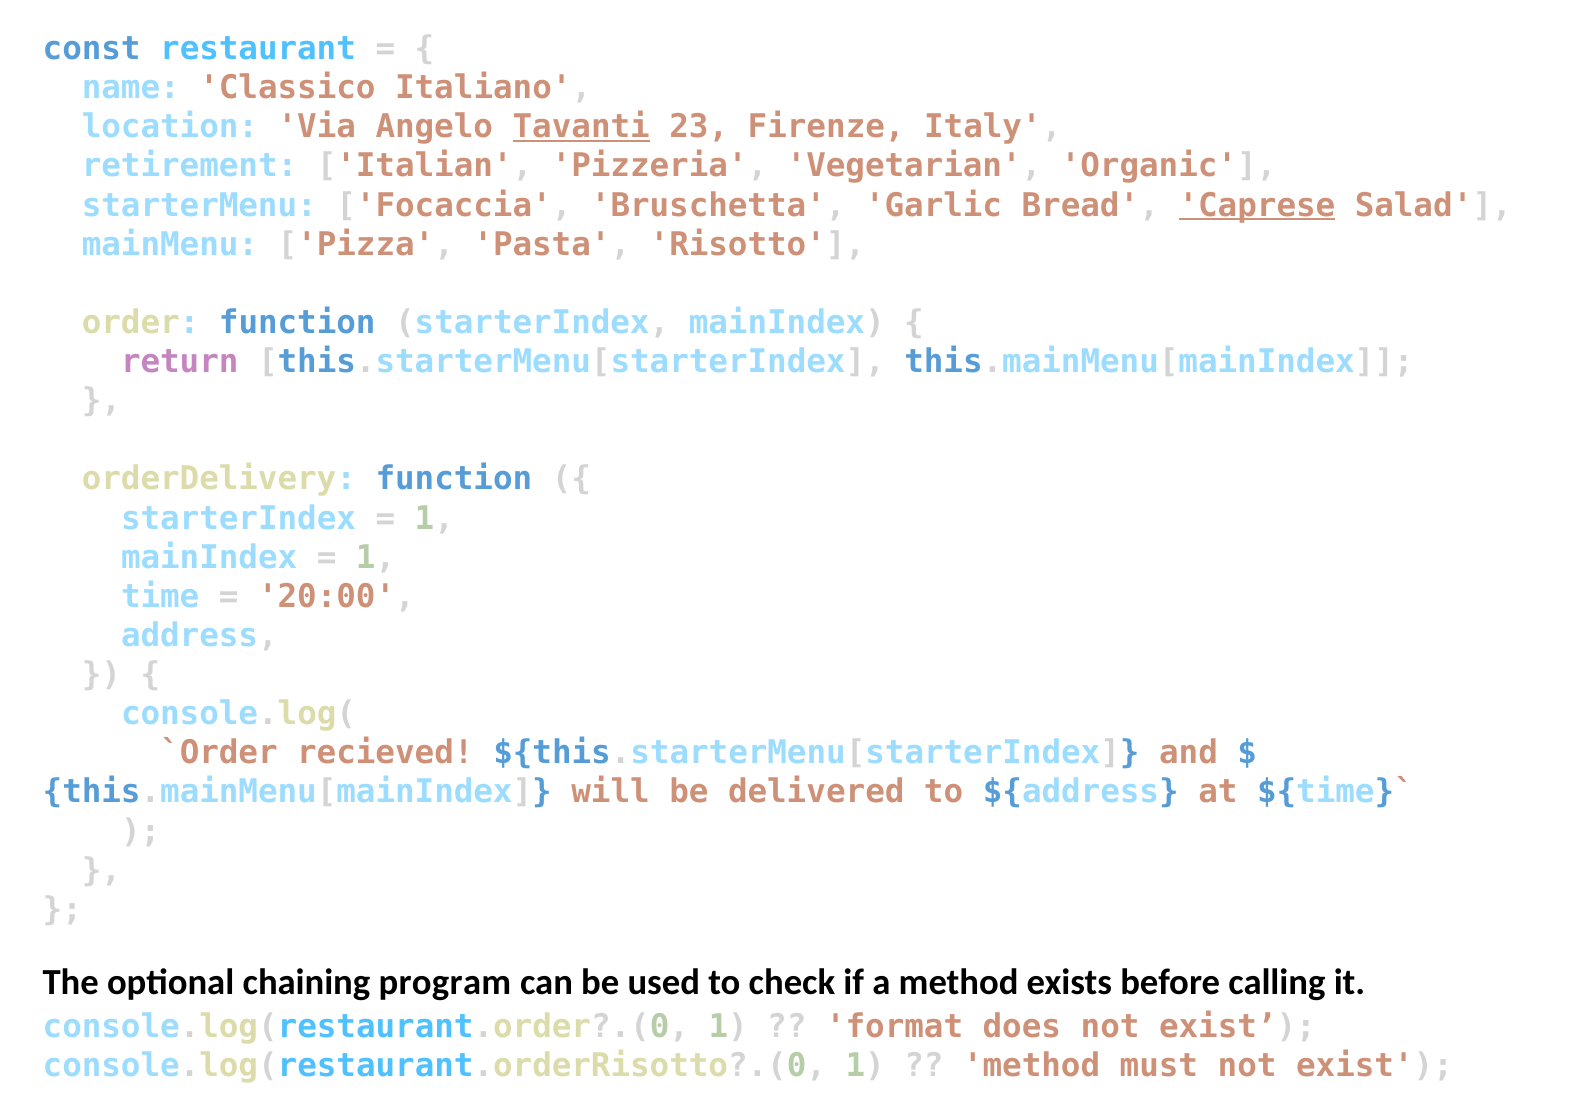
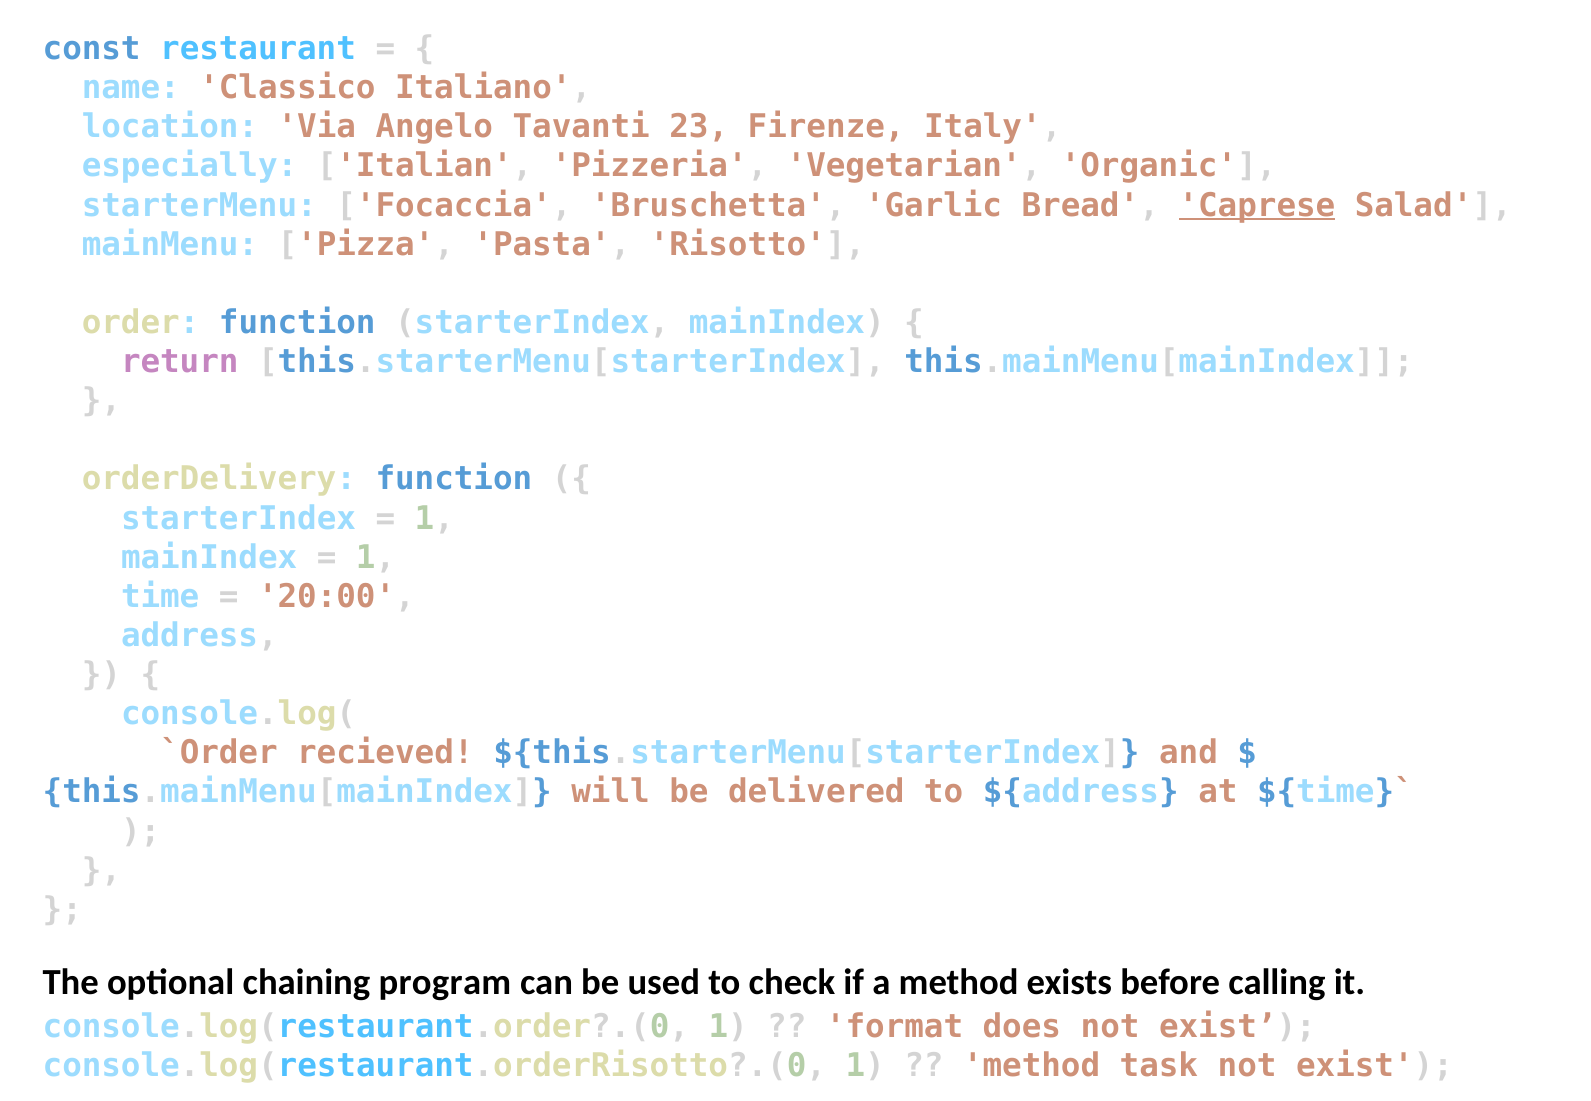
Tavanti underline: present -> none (581, 127)
retirement: retirement -> especially (190, 166)
must: must -> task (1159, 1067)
